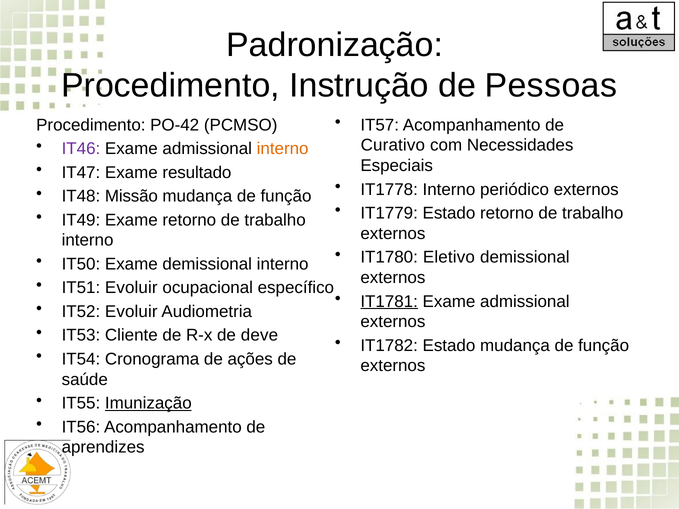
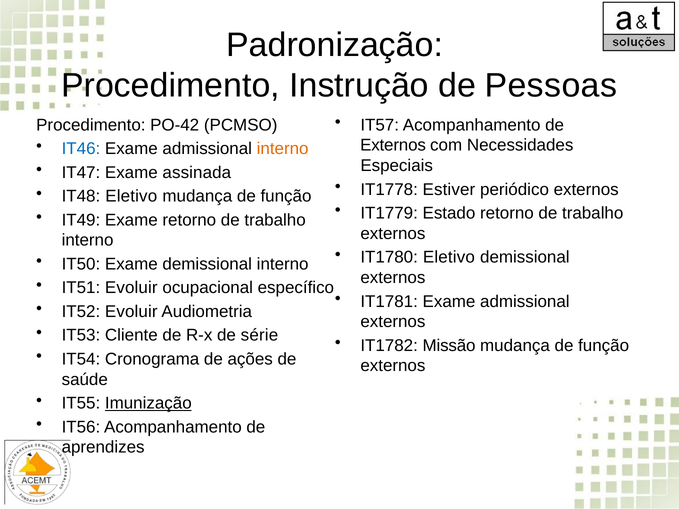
Curativo: Curativo -> Externos (393, 145)
IT46 colour: purple -> blue (81, 149)
resultado: resultado -> assinada (197, 173)
IT1778 Interno: Interno -> Estiver (449, 190)
IT48 Missão: Missão -> Eletivo (131, 196)
IT1781 underline: present -> none (389, 302)
deve: deve -> série (259, 336)
IT1782 Estado: Estado -> Missão (449, 346)
